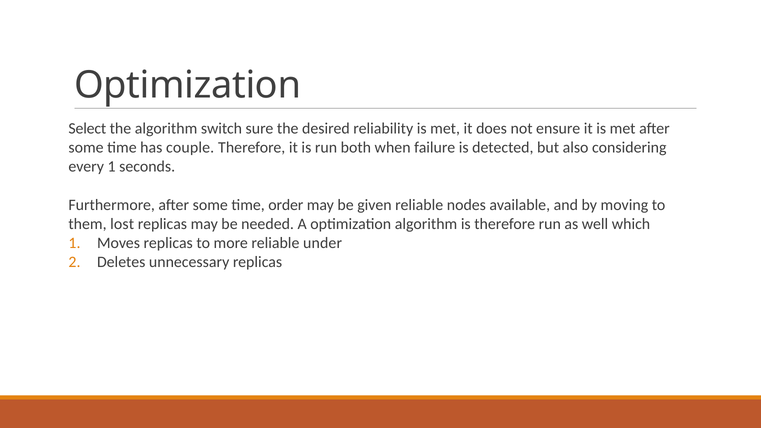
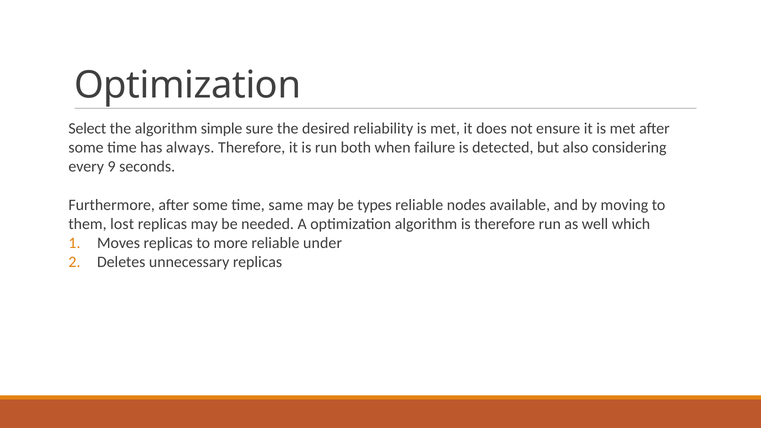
switch: switch -> simple (222, 129)
couple: couple -> always (190, 148)
every 1: 1 -> 9 (112, 167)
order: order -> same (286, 205)
given: given -> types (375, 205)
